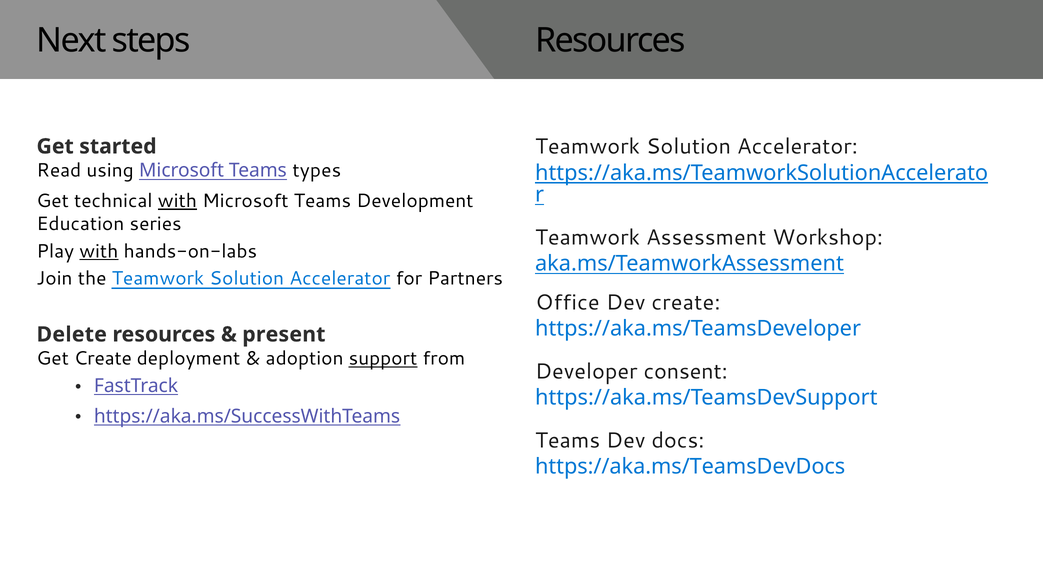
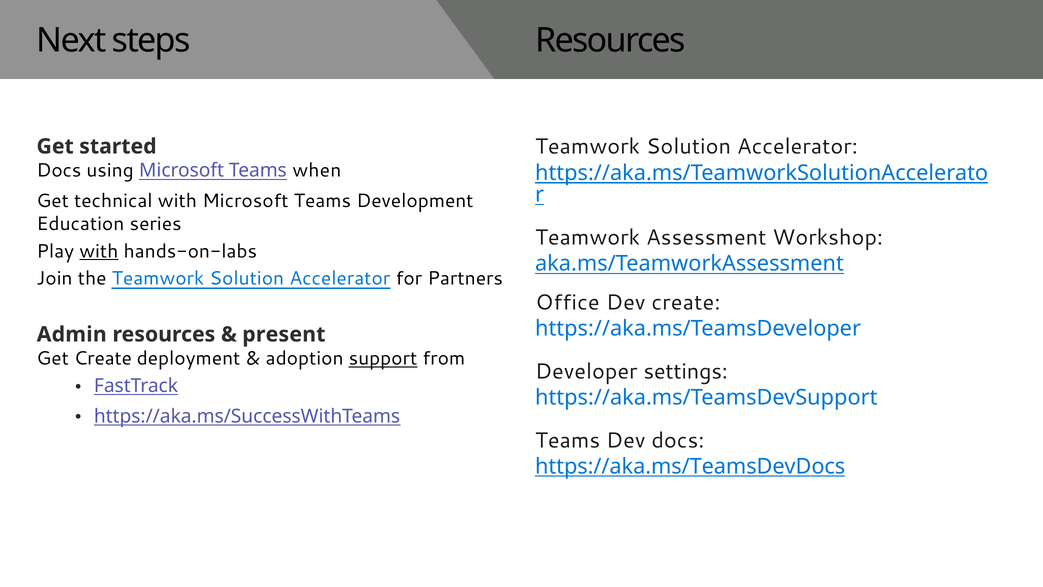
Read: Read -> Docs (59, 170)
types: types -> when (317, 170)
with underline: present -> none (177, 201)
Delete: Delete -> Admin (72, 334)
consent: consent -> settings (686, 371)
https://aka.ms/TeamsDevDocs underline: none -> present (690, 466)
